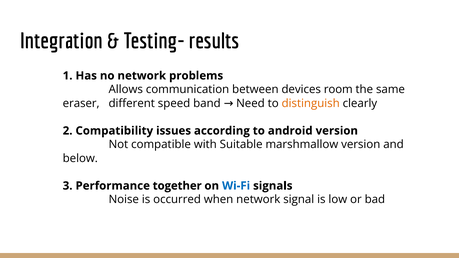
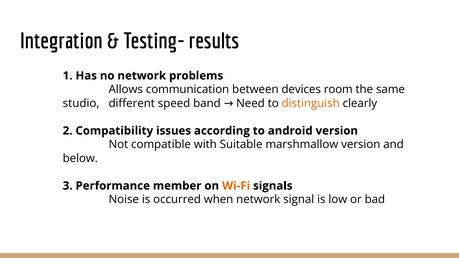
eraser: eraser -> studio (81, 103)
together: together -> member (177, 186)
Wi-Fi colour: blue -> orange (236, 186)
